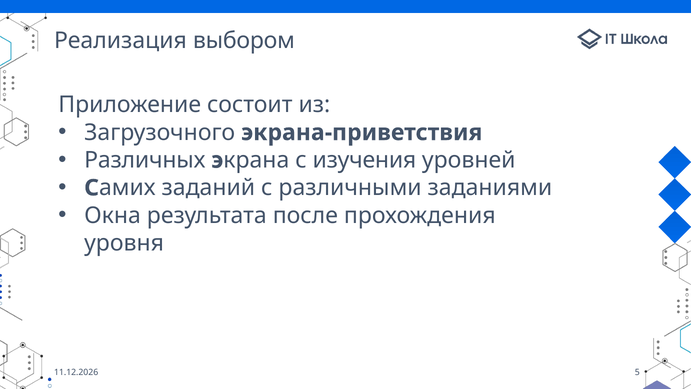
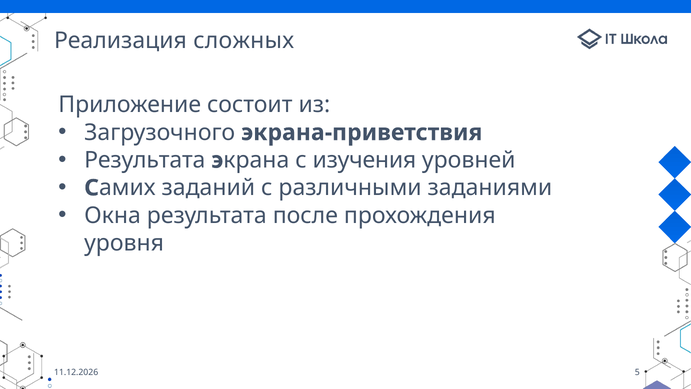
выбором: выбором -> сложных (244, 41)
Различных: Различных -> Результата (145, 160)
